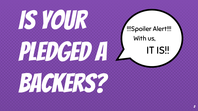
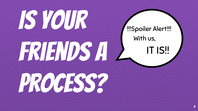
pledged: pledged -> friends (54, 52)
backers: backers -> process (62, 84)
